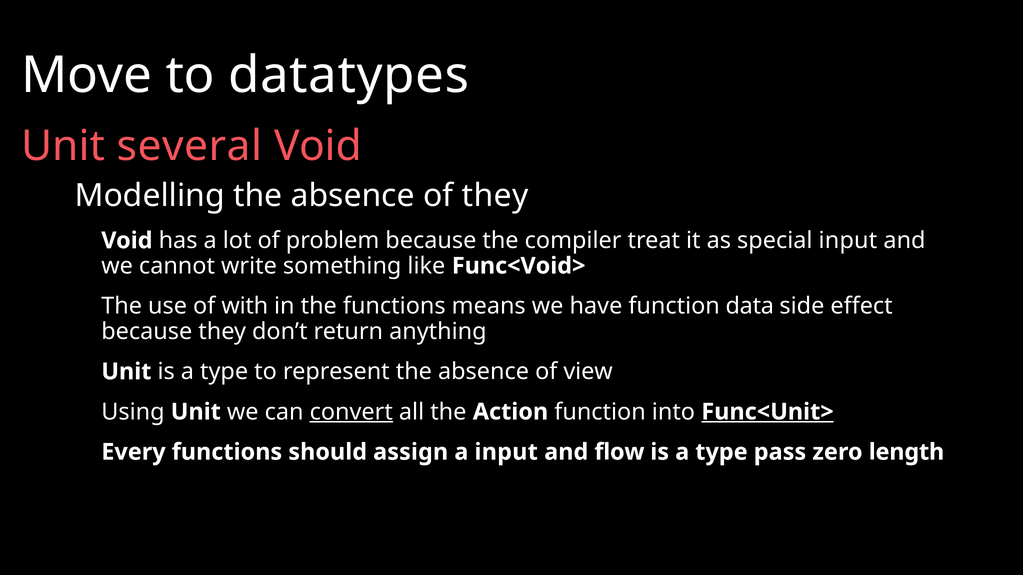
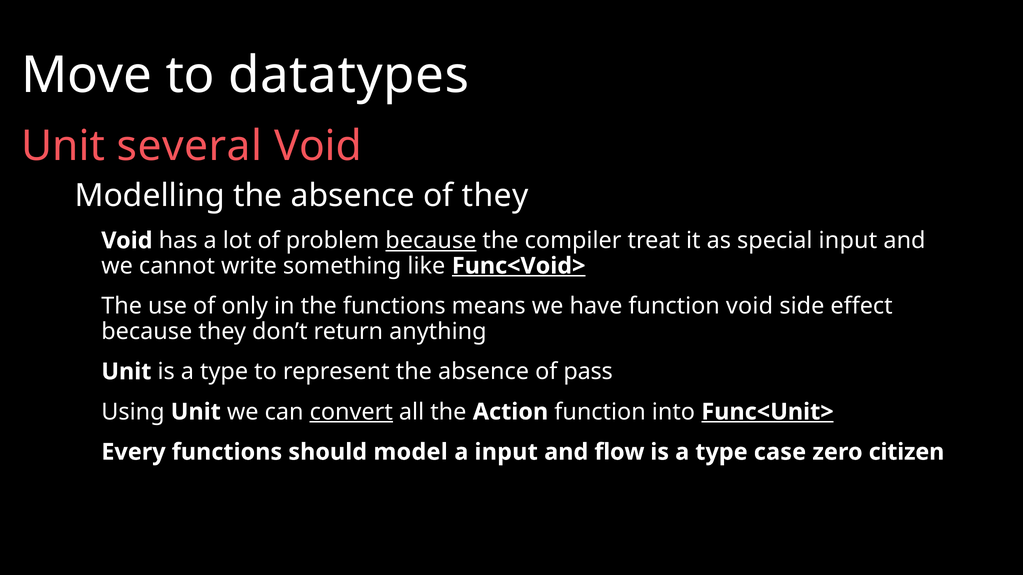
because underline: none -> present (431, 241)
Func<Void> underline: none -> present (519, 266)
with: with -> only (245, 306)
function data: data -> void (750, 306)
view: view -> pass (588, 372)
assign: assign -> model (411, 452)
pass: pass -> case (780, 452)
length: length -> citizen (906, 452)
